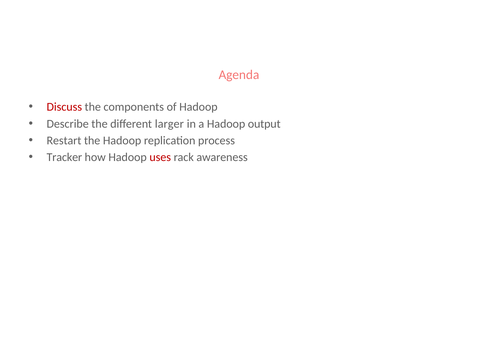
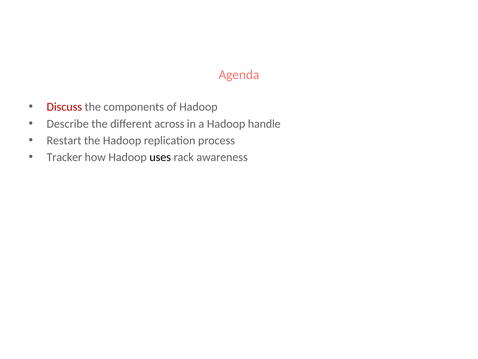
larger: larger -> across (169, 124)
output: output -> handle (264, 124)
uses colour: red -> black (160, 157)
